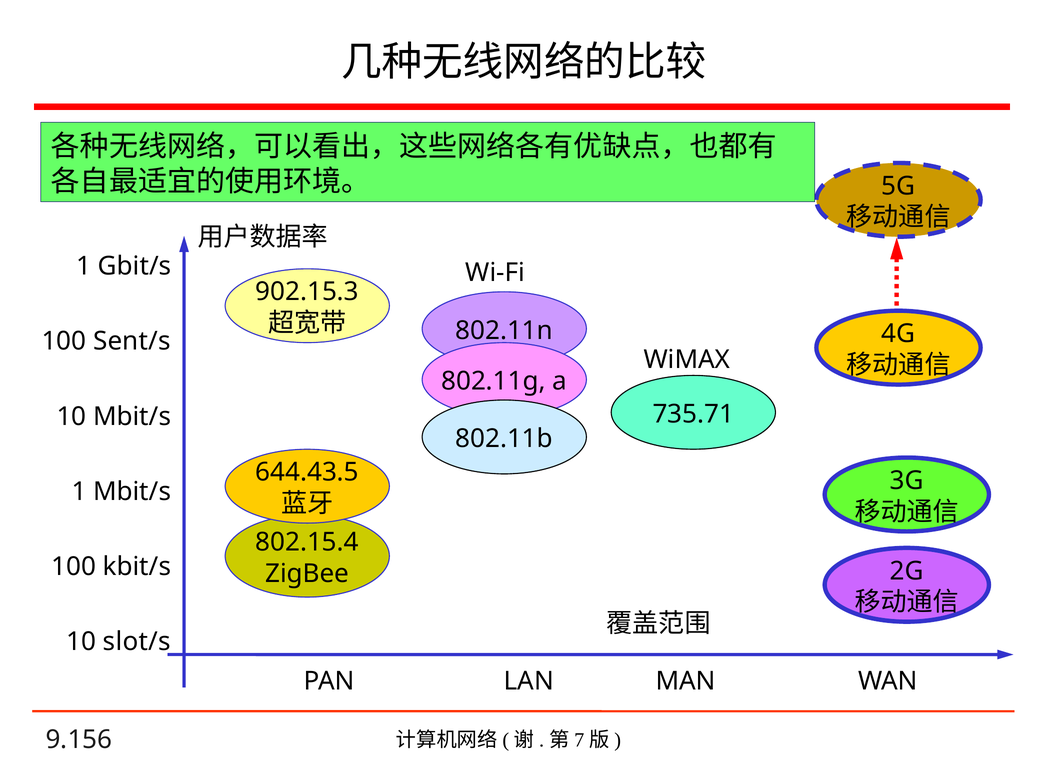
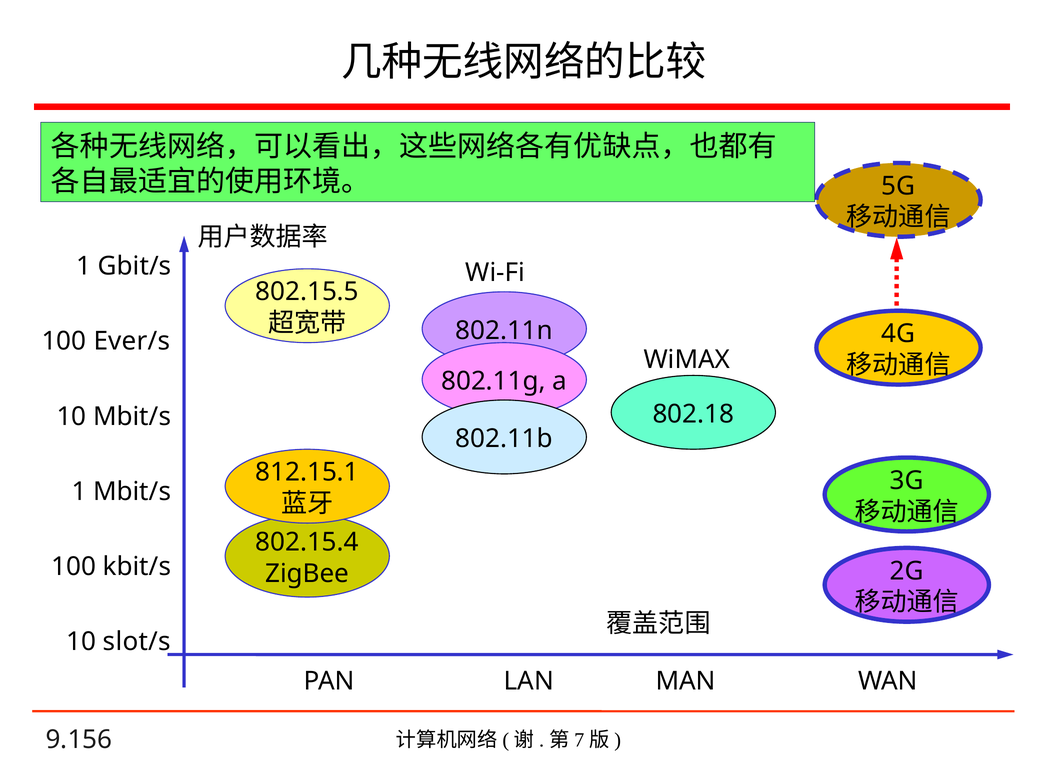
902.15.3: 902.15.3 -> 802.15.5 (307, 292)
Sent/s: Sent/s -> Ever/s (132, 341)
735.71: 735.71 -> 802.18 (693, 414)
644.43.5: 644.43.5 -> 812.15.1 (307, 472)
